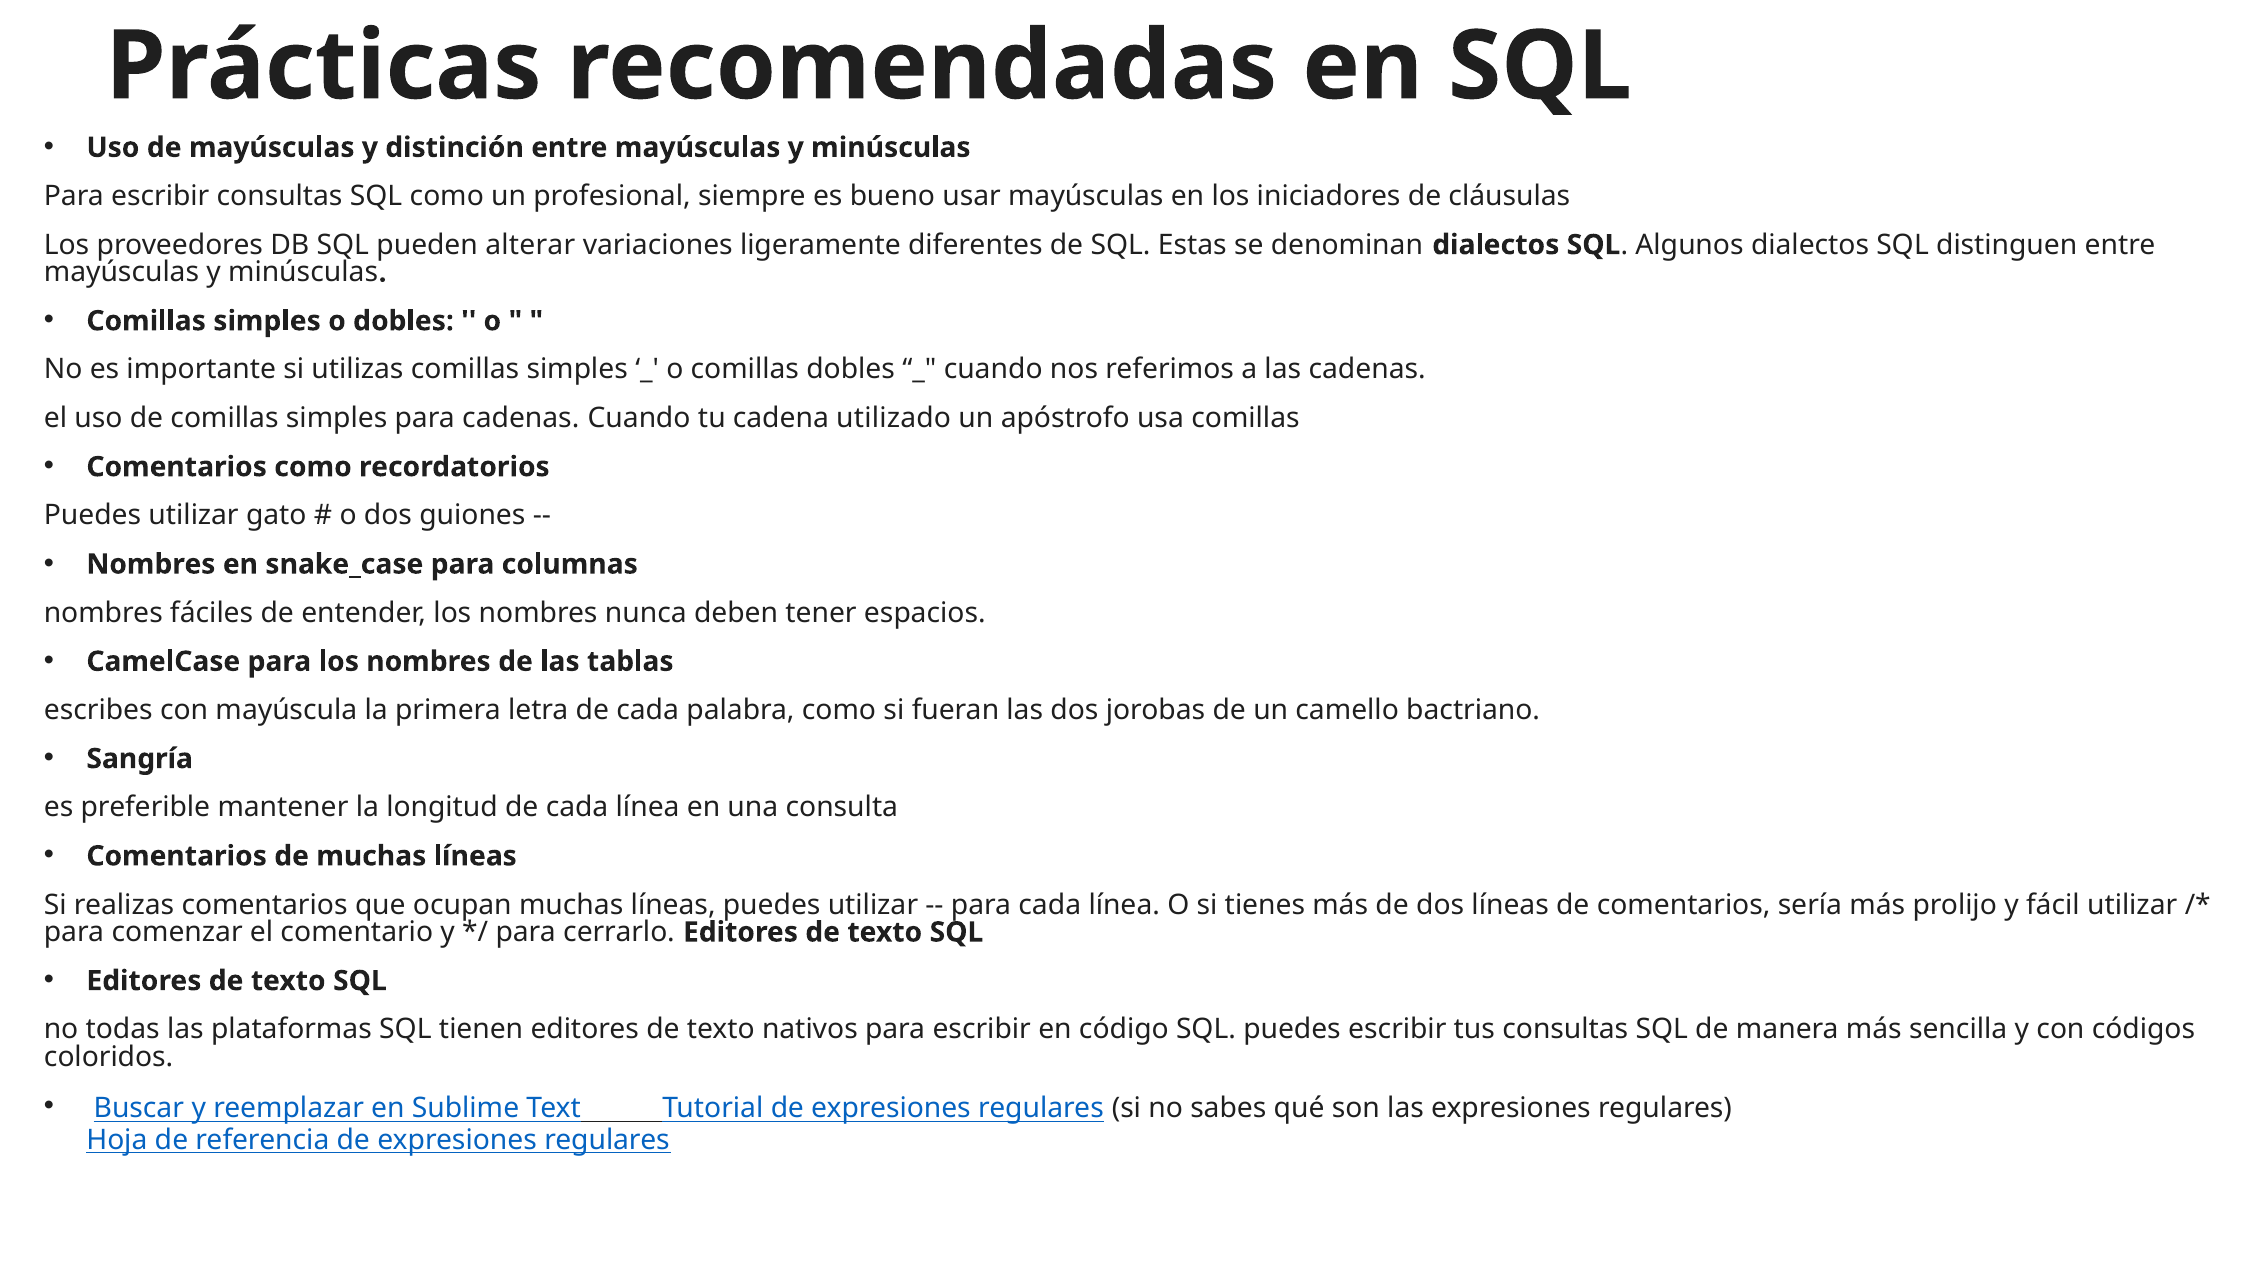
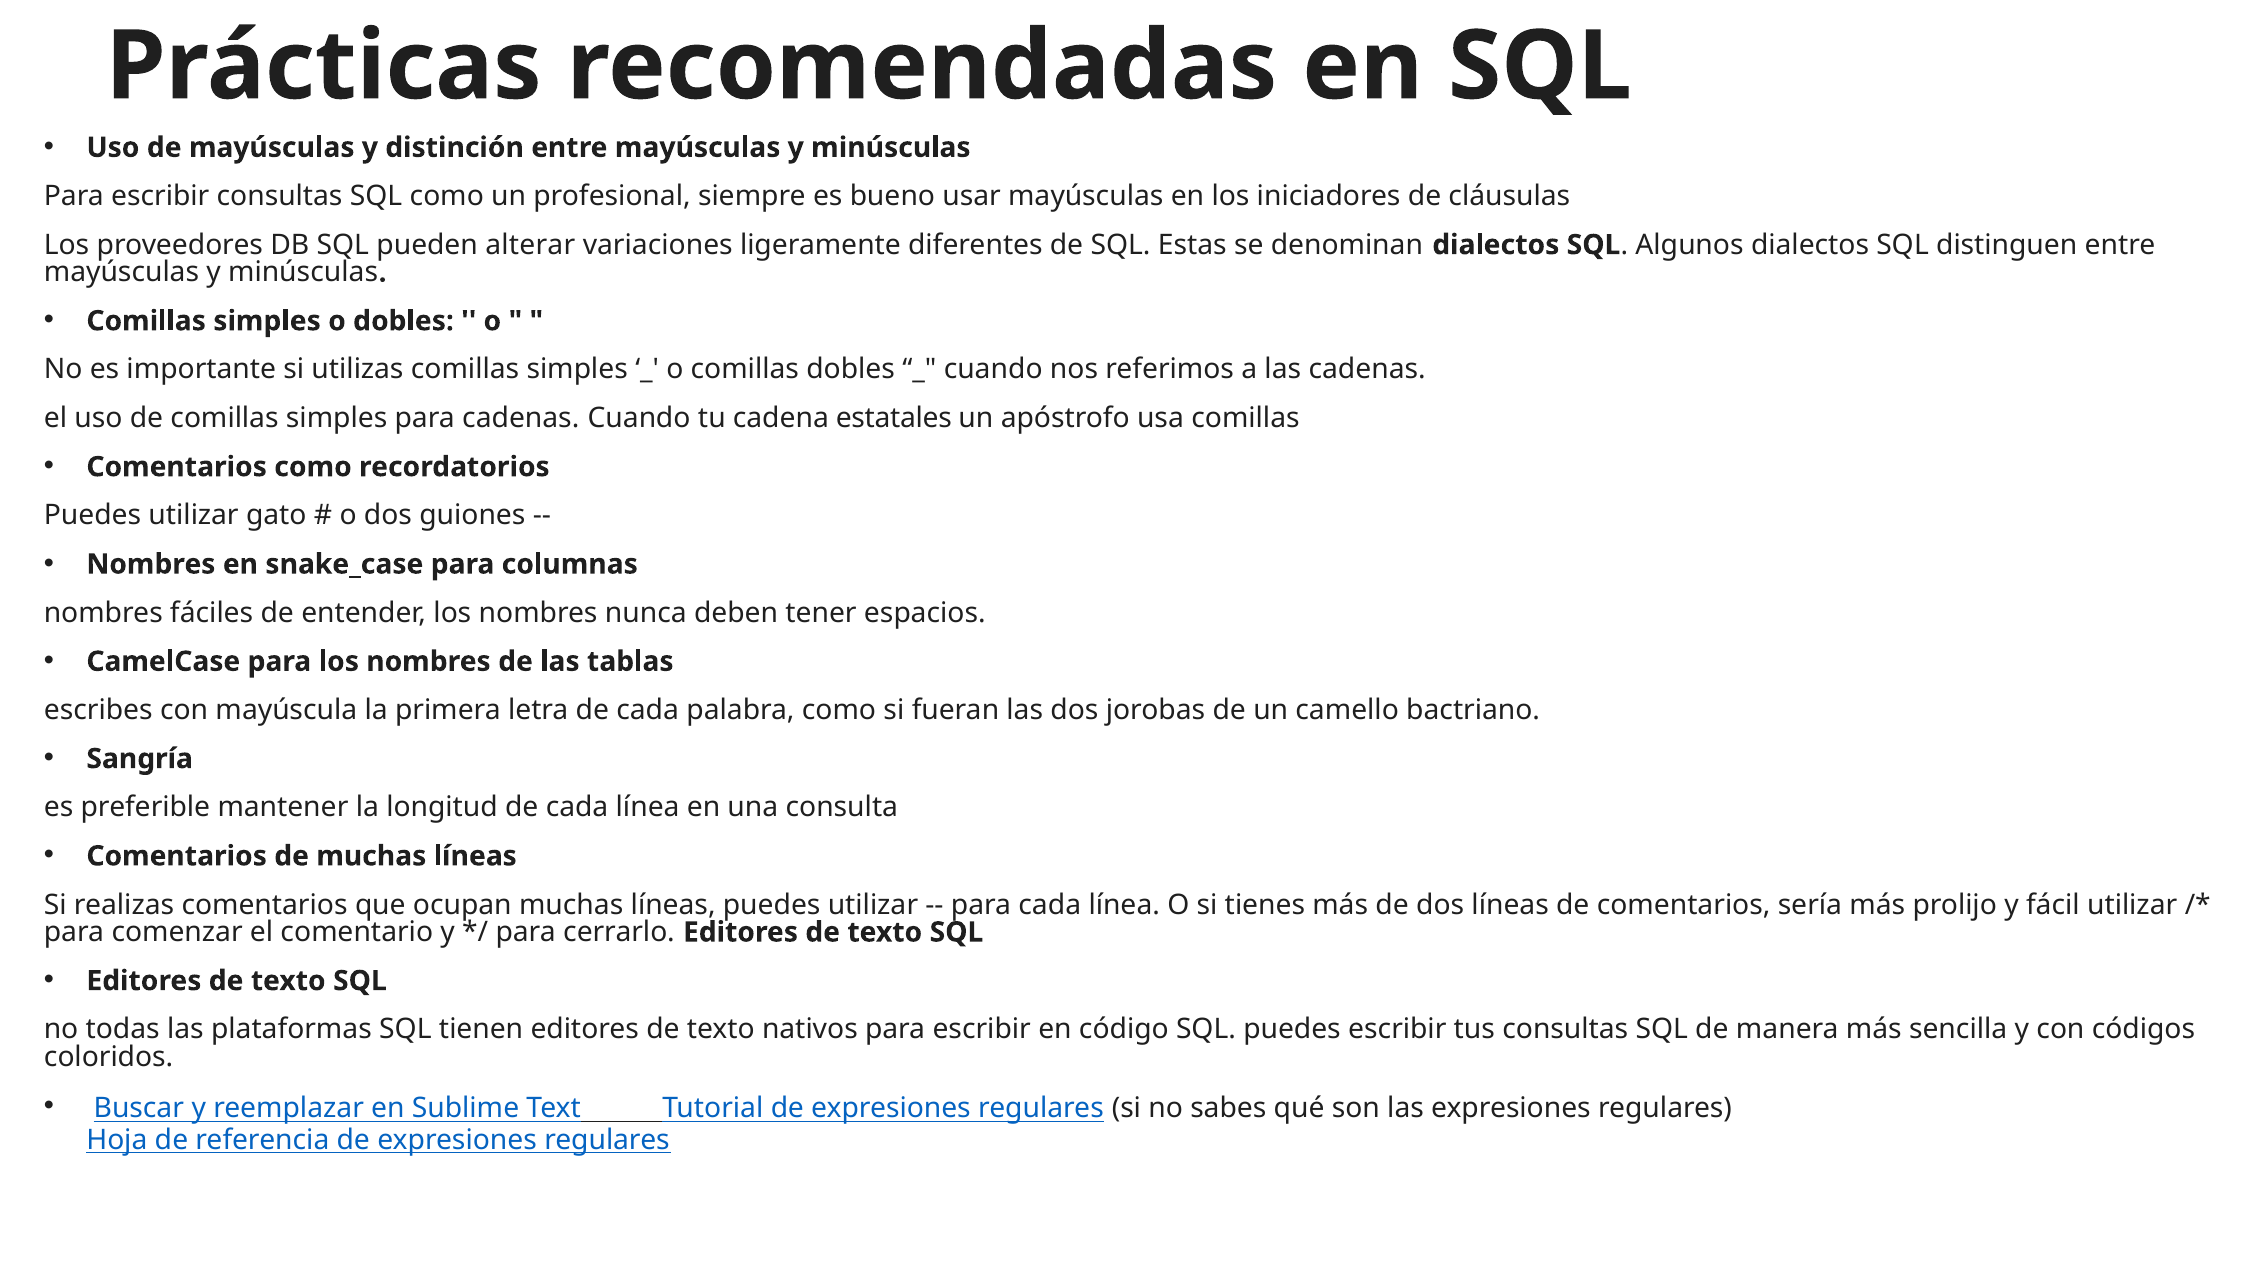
utilizado: utilizado -> estatales (894, 418)
